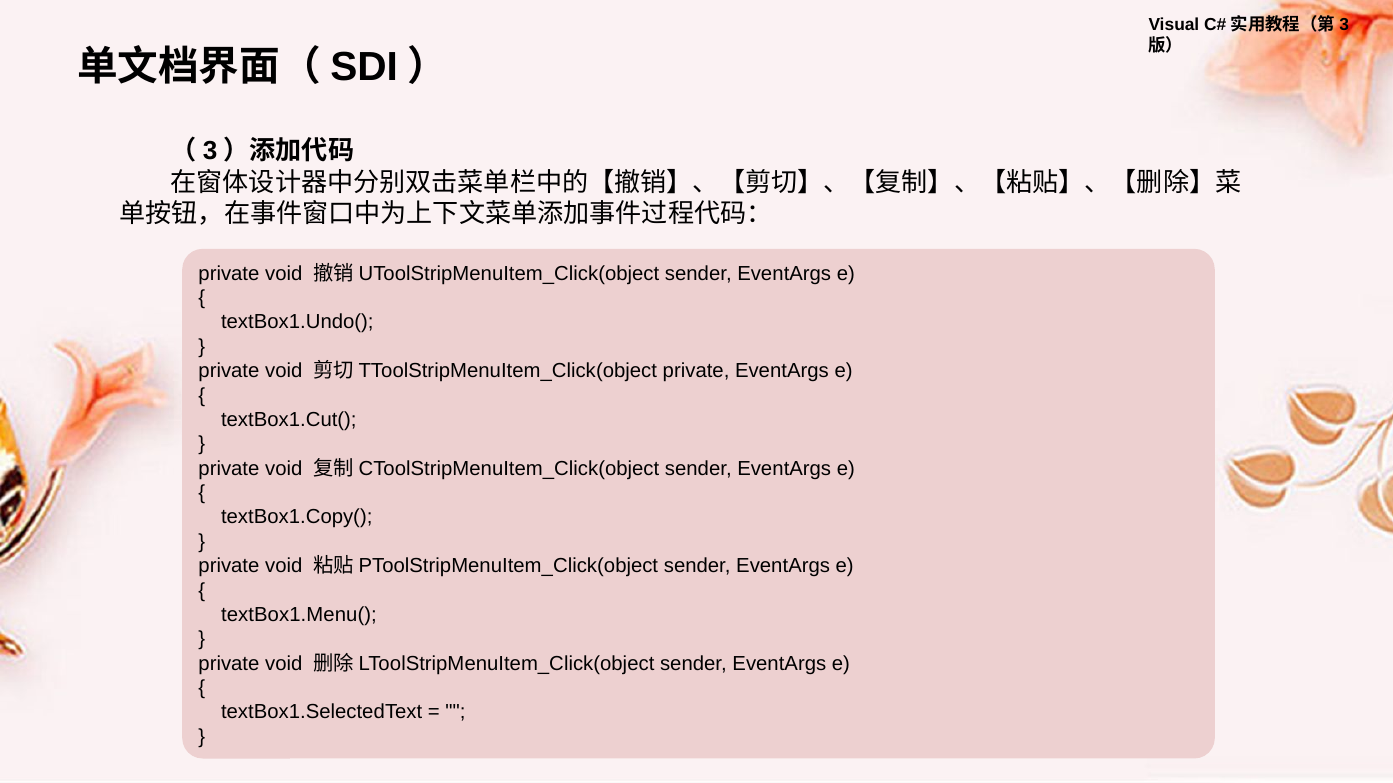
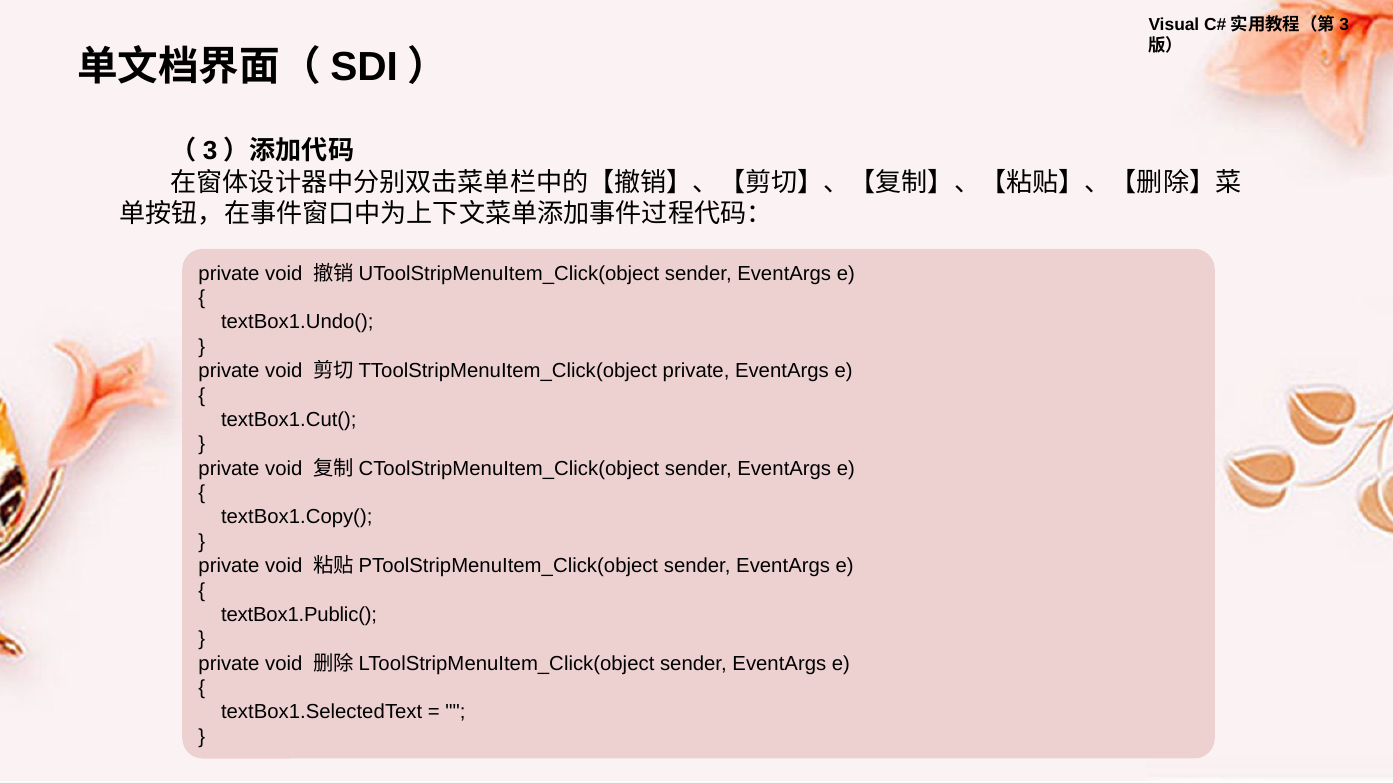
textBox1.Menu(: textBox1.Menu( -> textBox1.Public( (299, 615)
